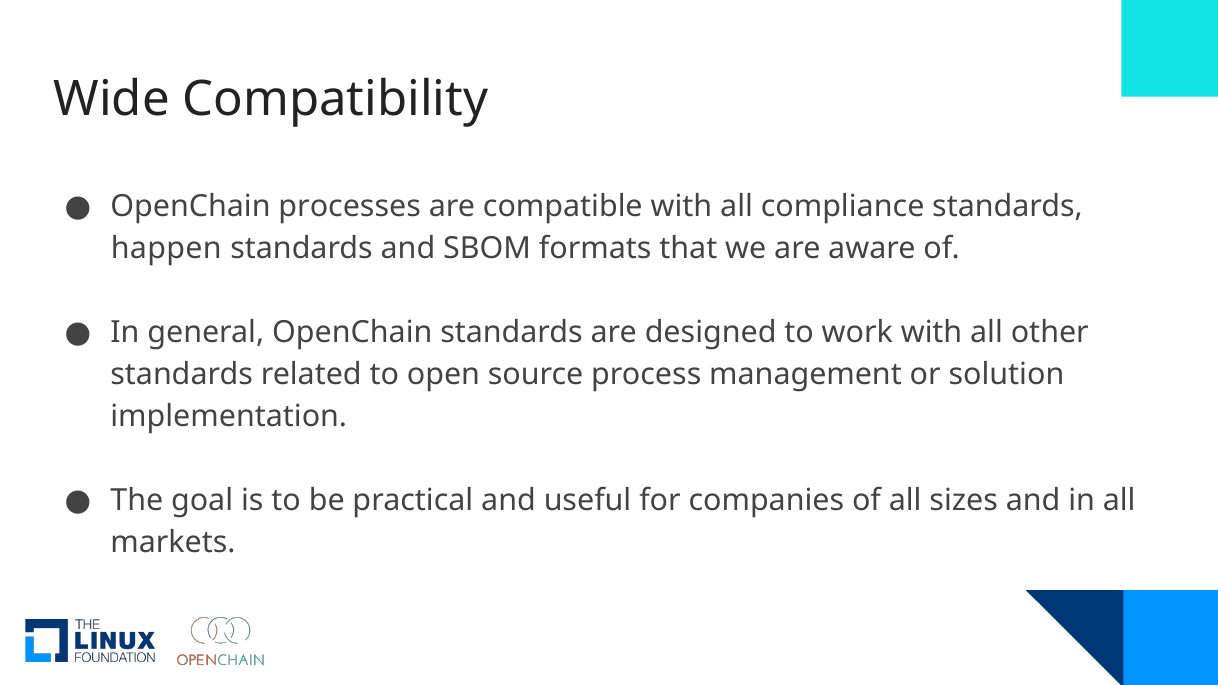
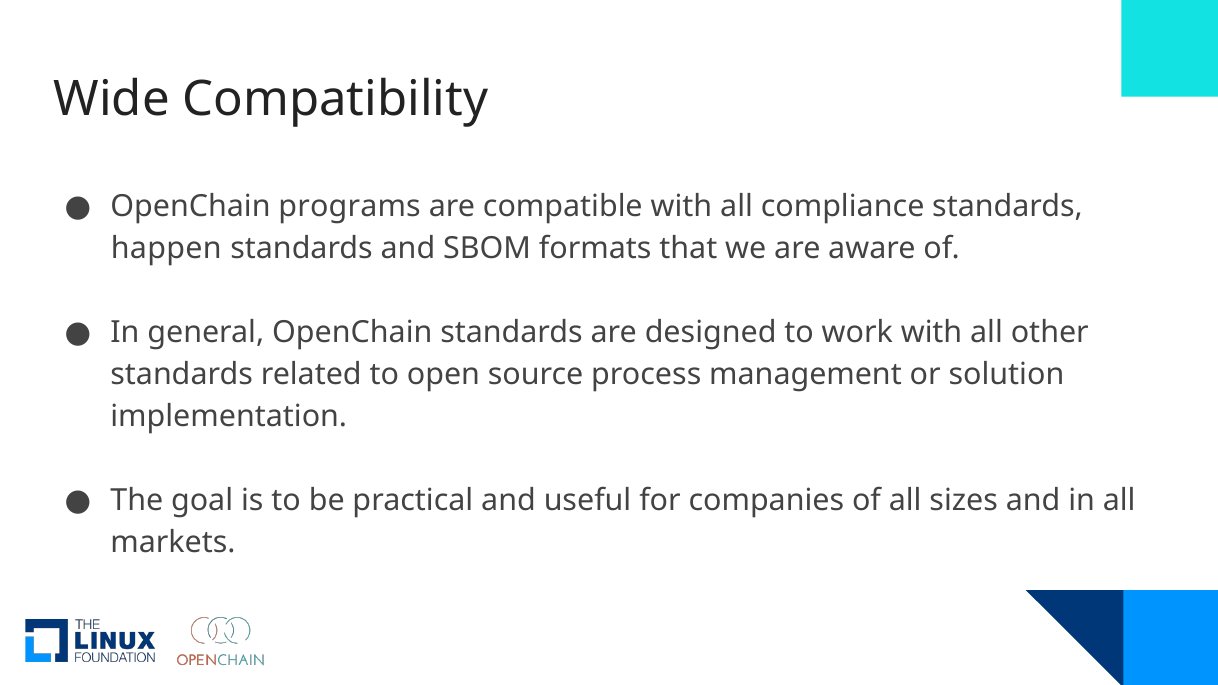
processes: processes -> programs (350, 207)
